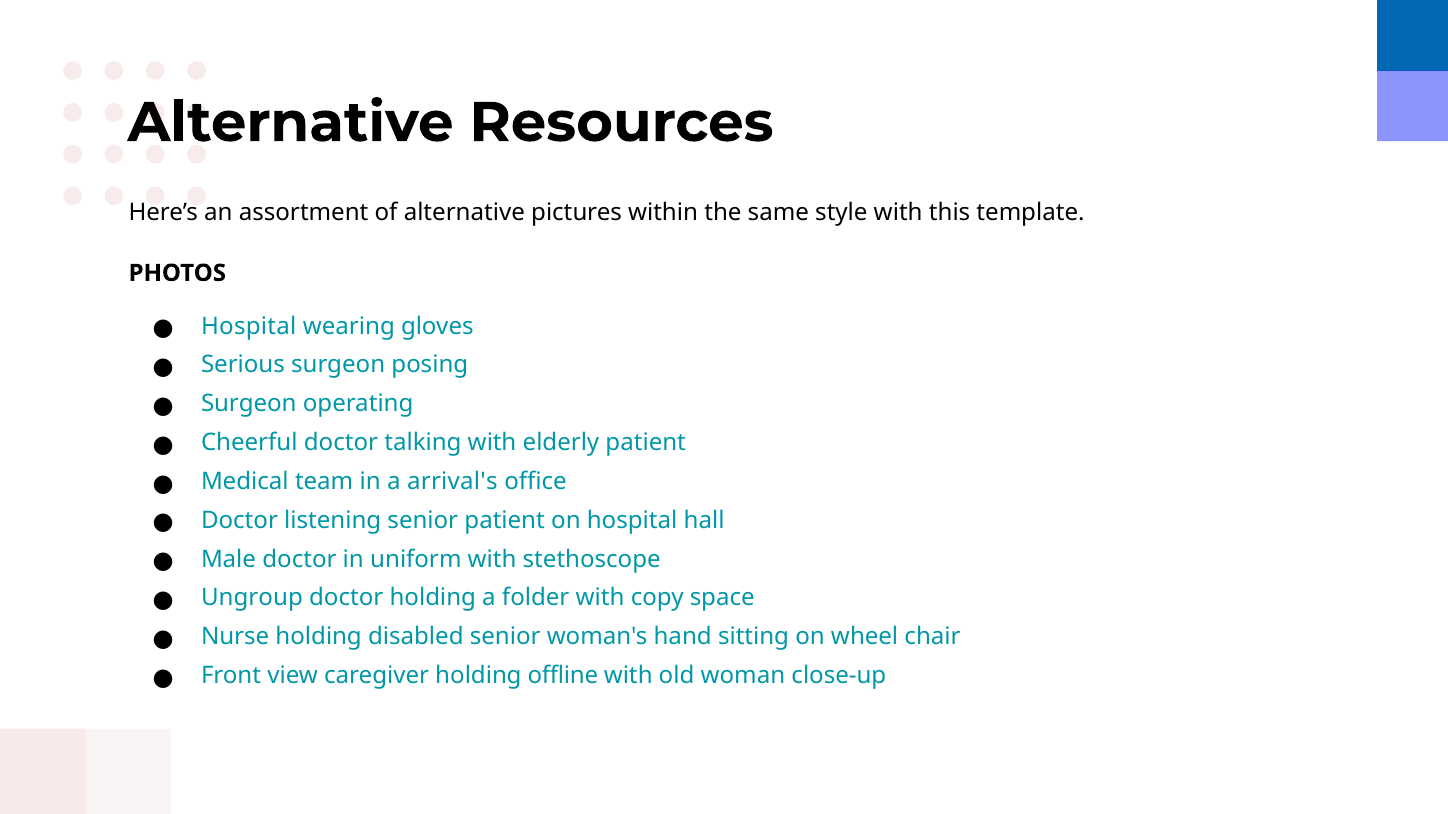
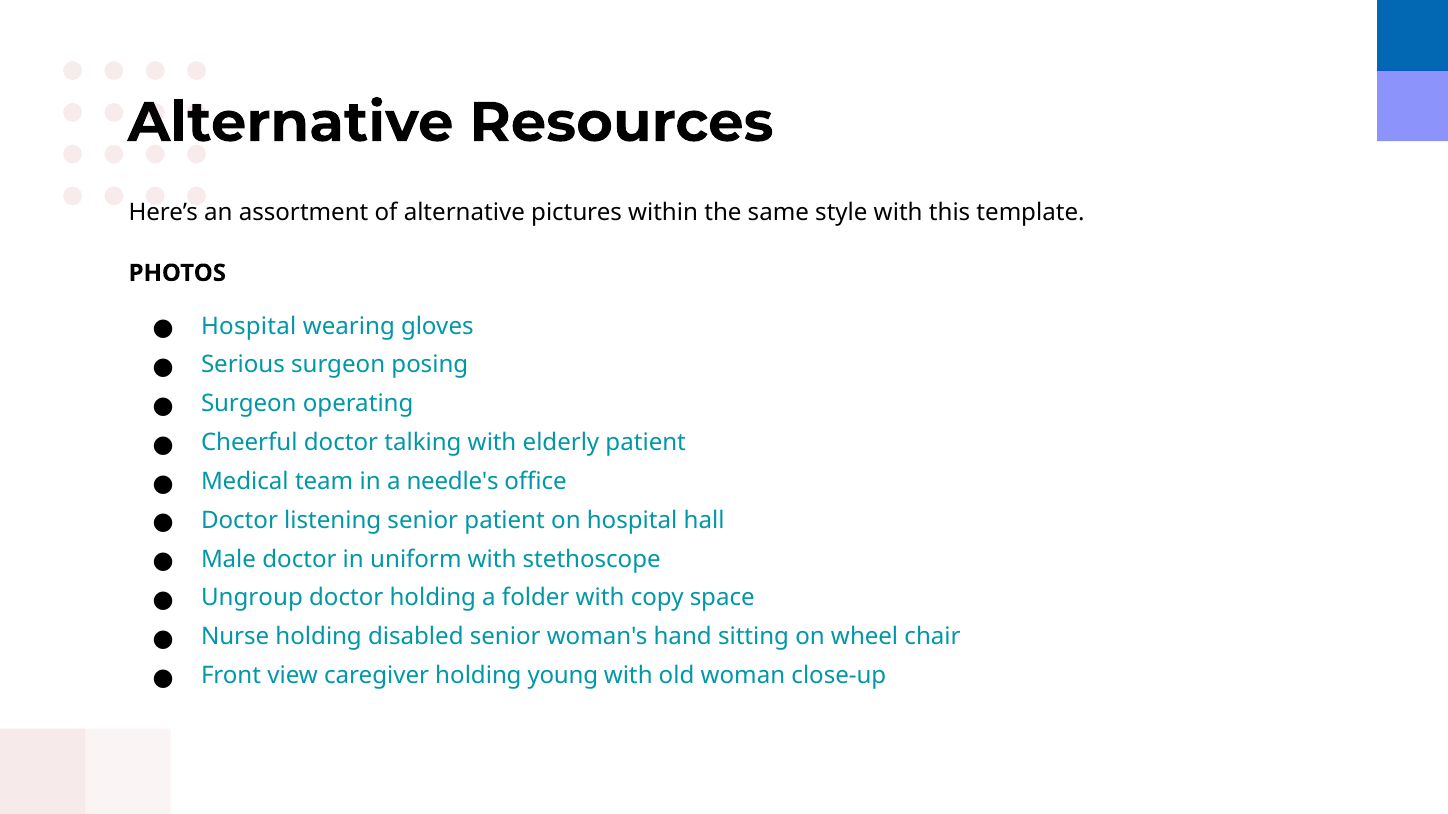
arrival's: arrival's -> needle's (453, 482)
offline: offline -> young (563, 676)
